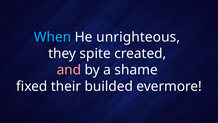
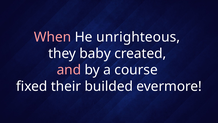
When colour: light blue -> pink (53, 37)
spite: spite -> baby (95, 53)
shame: shame -> course (136, 70)
